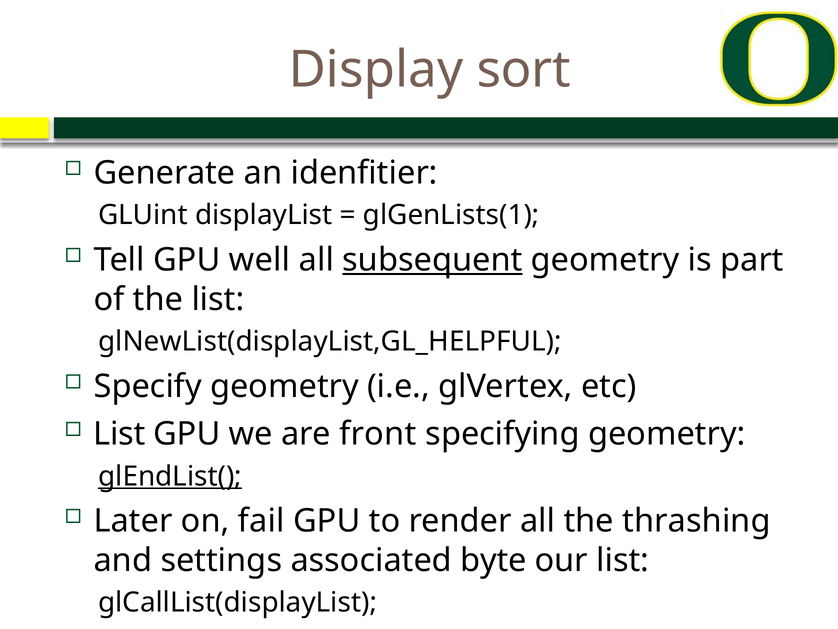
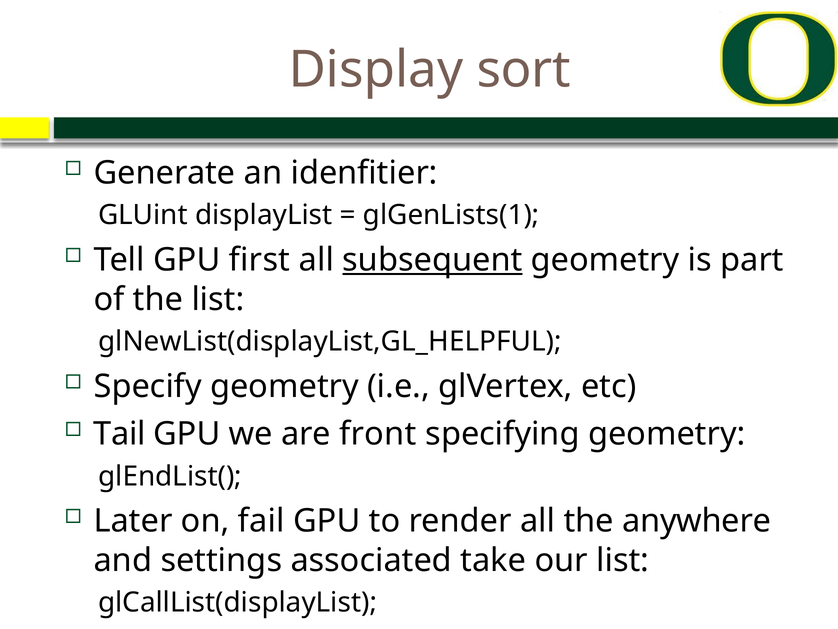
well: well -> first (259, 260)
List: List -> Tail (119, 433)
glEndList( underline: present -> none (170, 476)
thrashing: thrashing -> anywhere (697, 521)
byte: byte -> take (493, 560)
